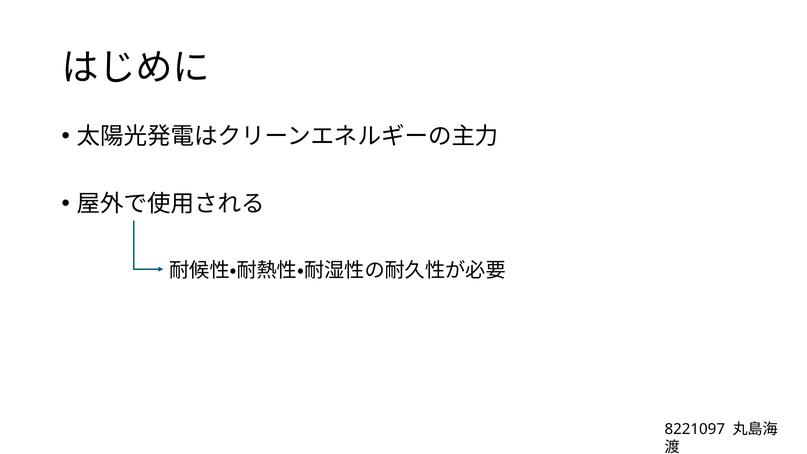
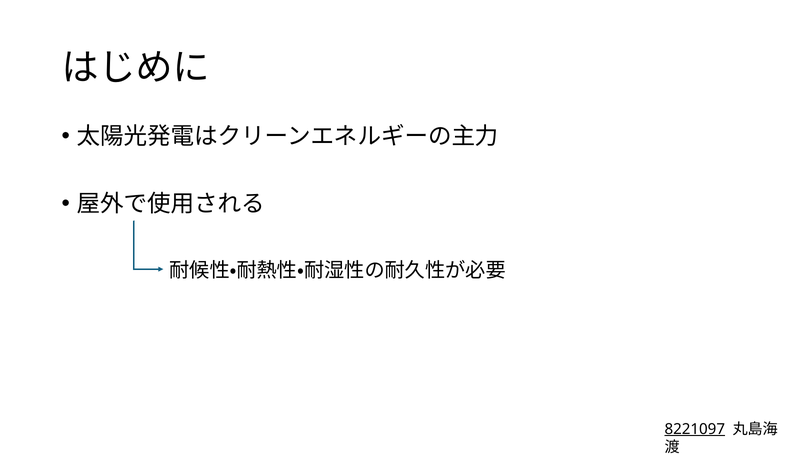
8221097 underline: none -> present (695, 429)
